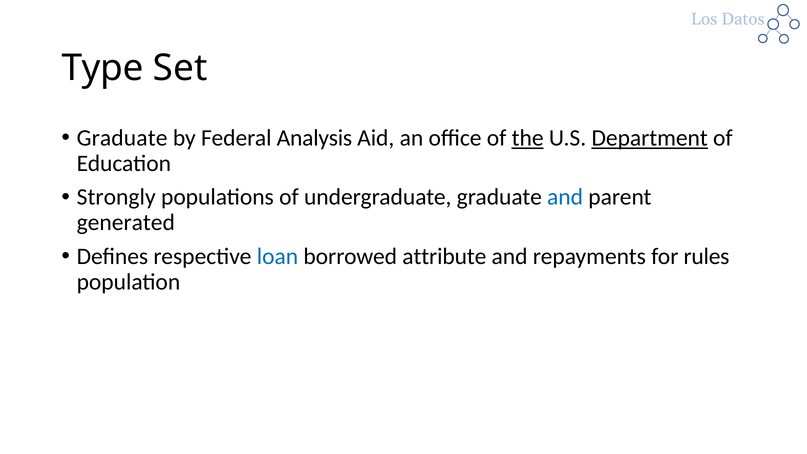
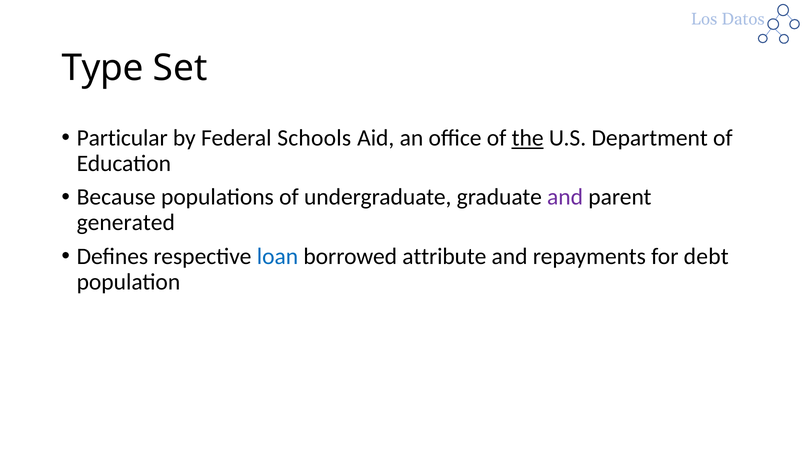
Graduate: Graduate -> Particular (122, 138)
Analysis: Analysis -> Schools (314, 138)
Department underline: present -> none (650, 138)
Strongly: Strongly -> Because (116, 197)
and colour: blue -> purple (565, 197)
rules: rules -> debt (706, 256)
